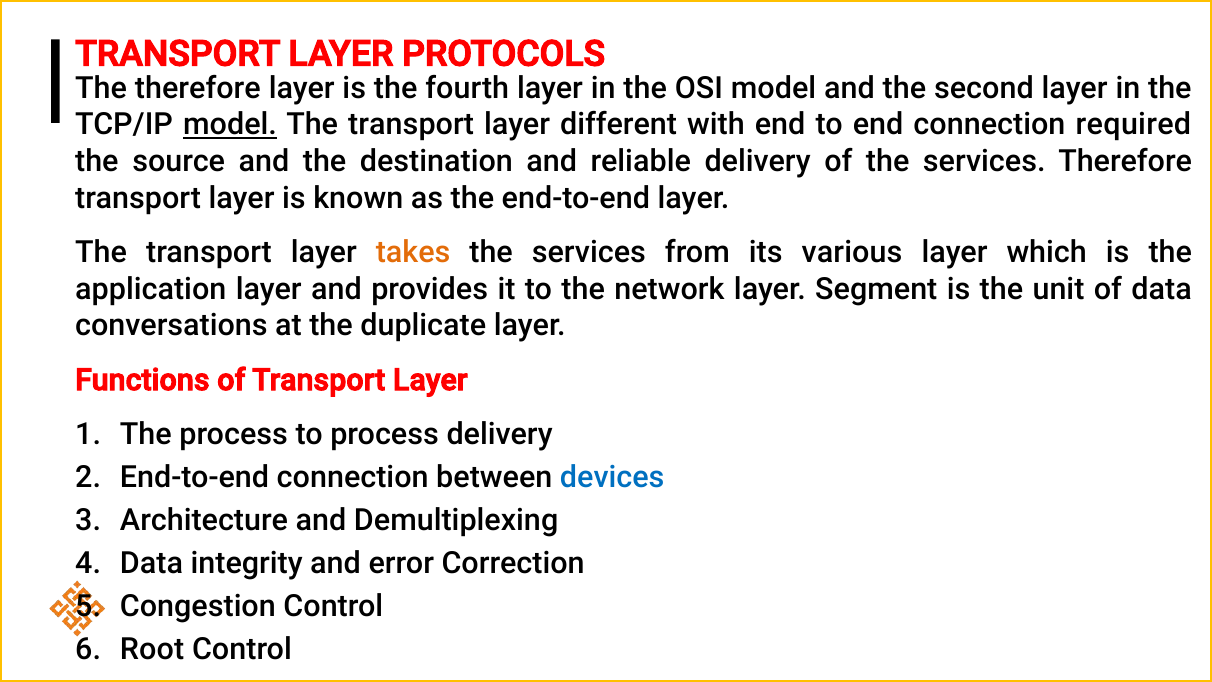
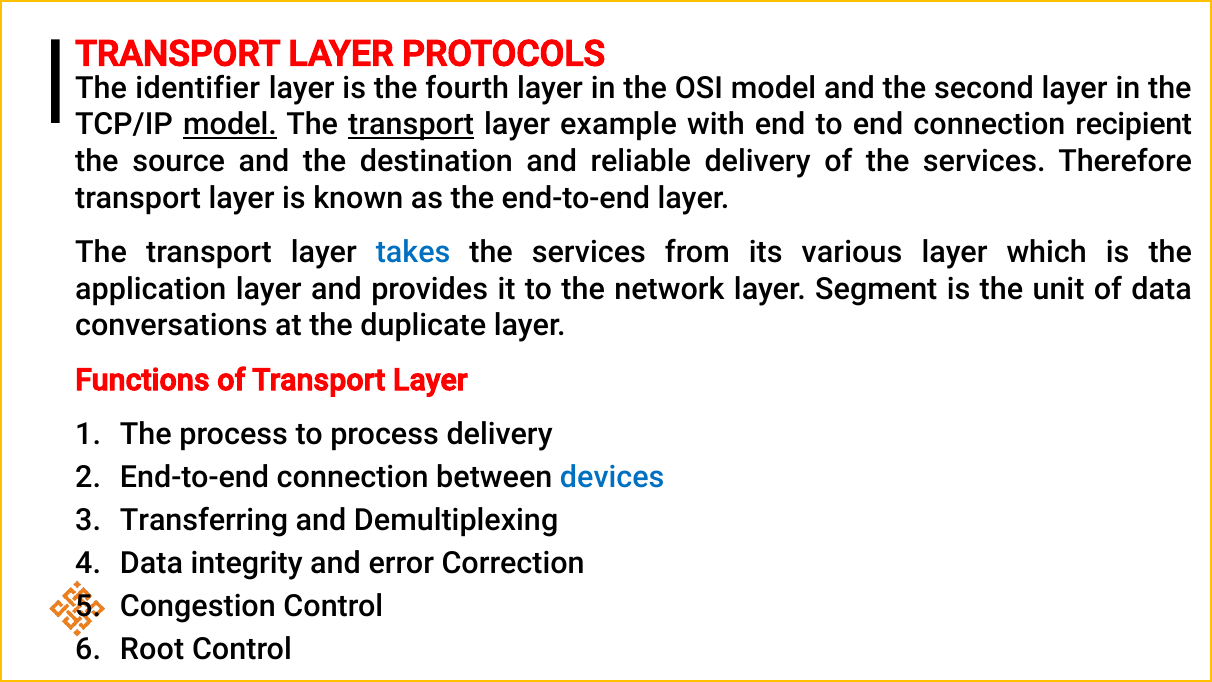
The therefore: therefore -> identifier (198, 88)
transport underline: none -> present (411, 125)
different: different -> example (619, 125)
required: required -> recipient (1134, 125)
takes colour: orange -> blue (413, 252)
Architecture: Architecture -> Transferring (204, 520)
